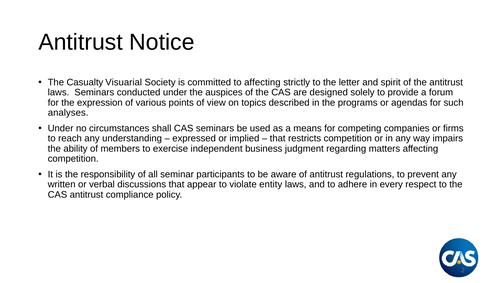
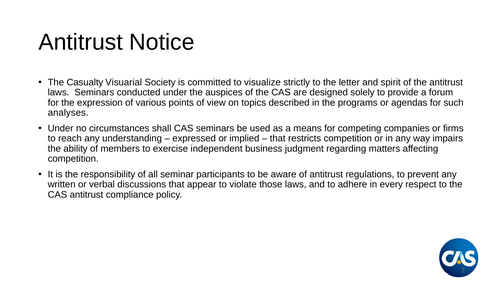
to affecting: affecting -> visualize (262, 82)
entity: entity -> those (271, 184)
